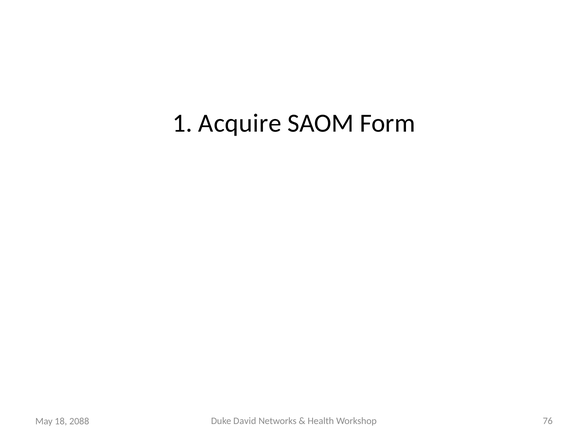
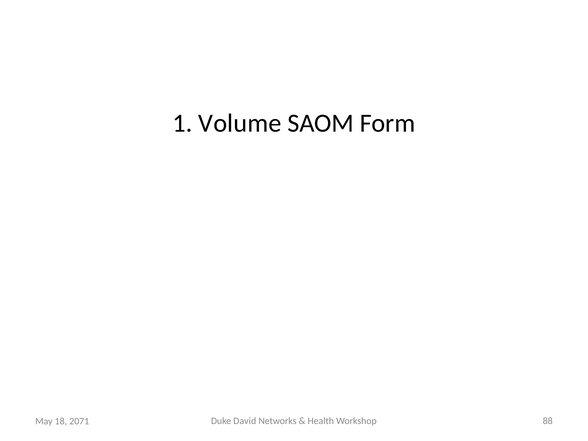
Acquire: Acquire -> Volume (240, 123)
76: 76 -> 88 (548, 421)
2088: 2088 -> 2071 (79, 421)
